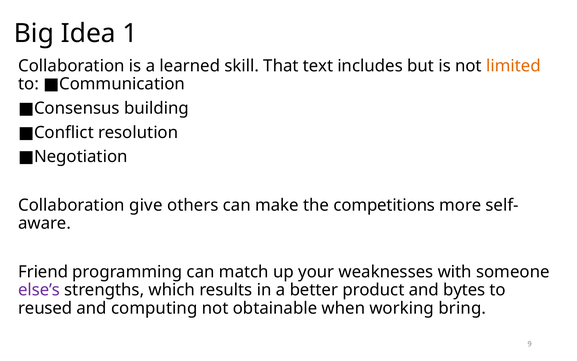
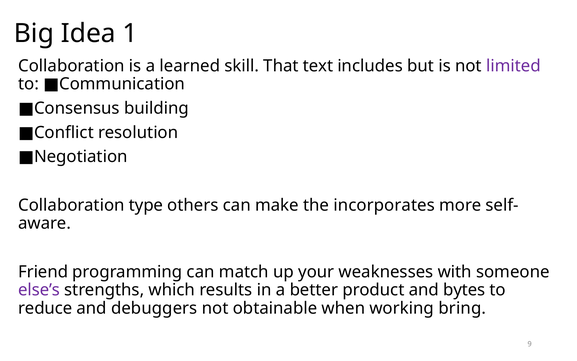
limited colour: orange -> purple (513, 66)
give: give -> type (146, 205)
competitions: competitions -> incorporates (384, 205)
reused: reused -> reduce (45, 308)
computing: computing -> debuggers (154, 308)
